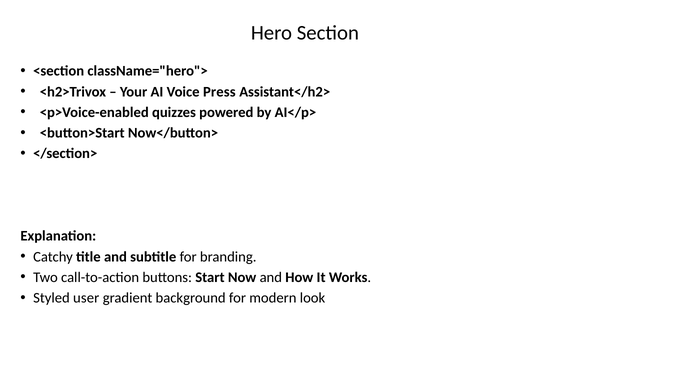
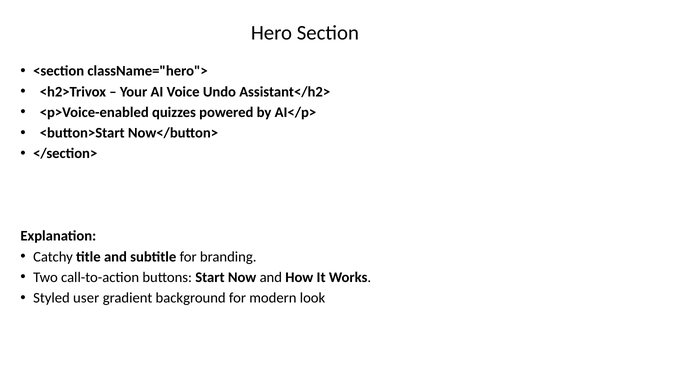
Press: Press -> Undo (219, 92)
